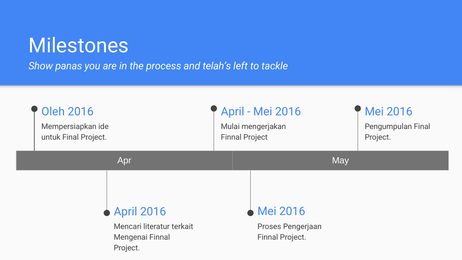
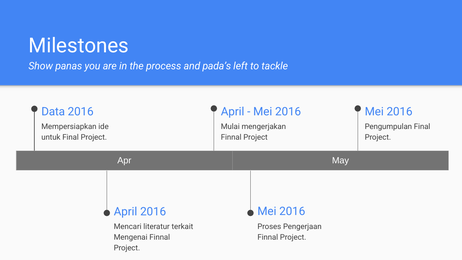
telah’s: telah’s -> pada’s (217, 66)
Oleh: Oleh -> Data (53, 112)
